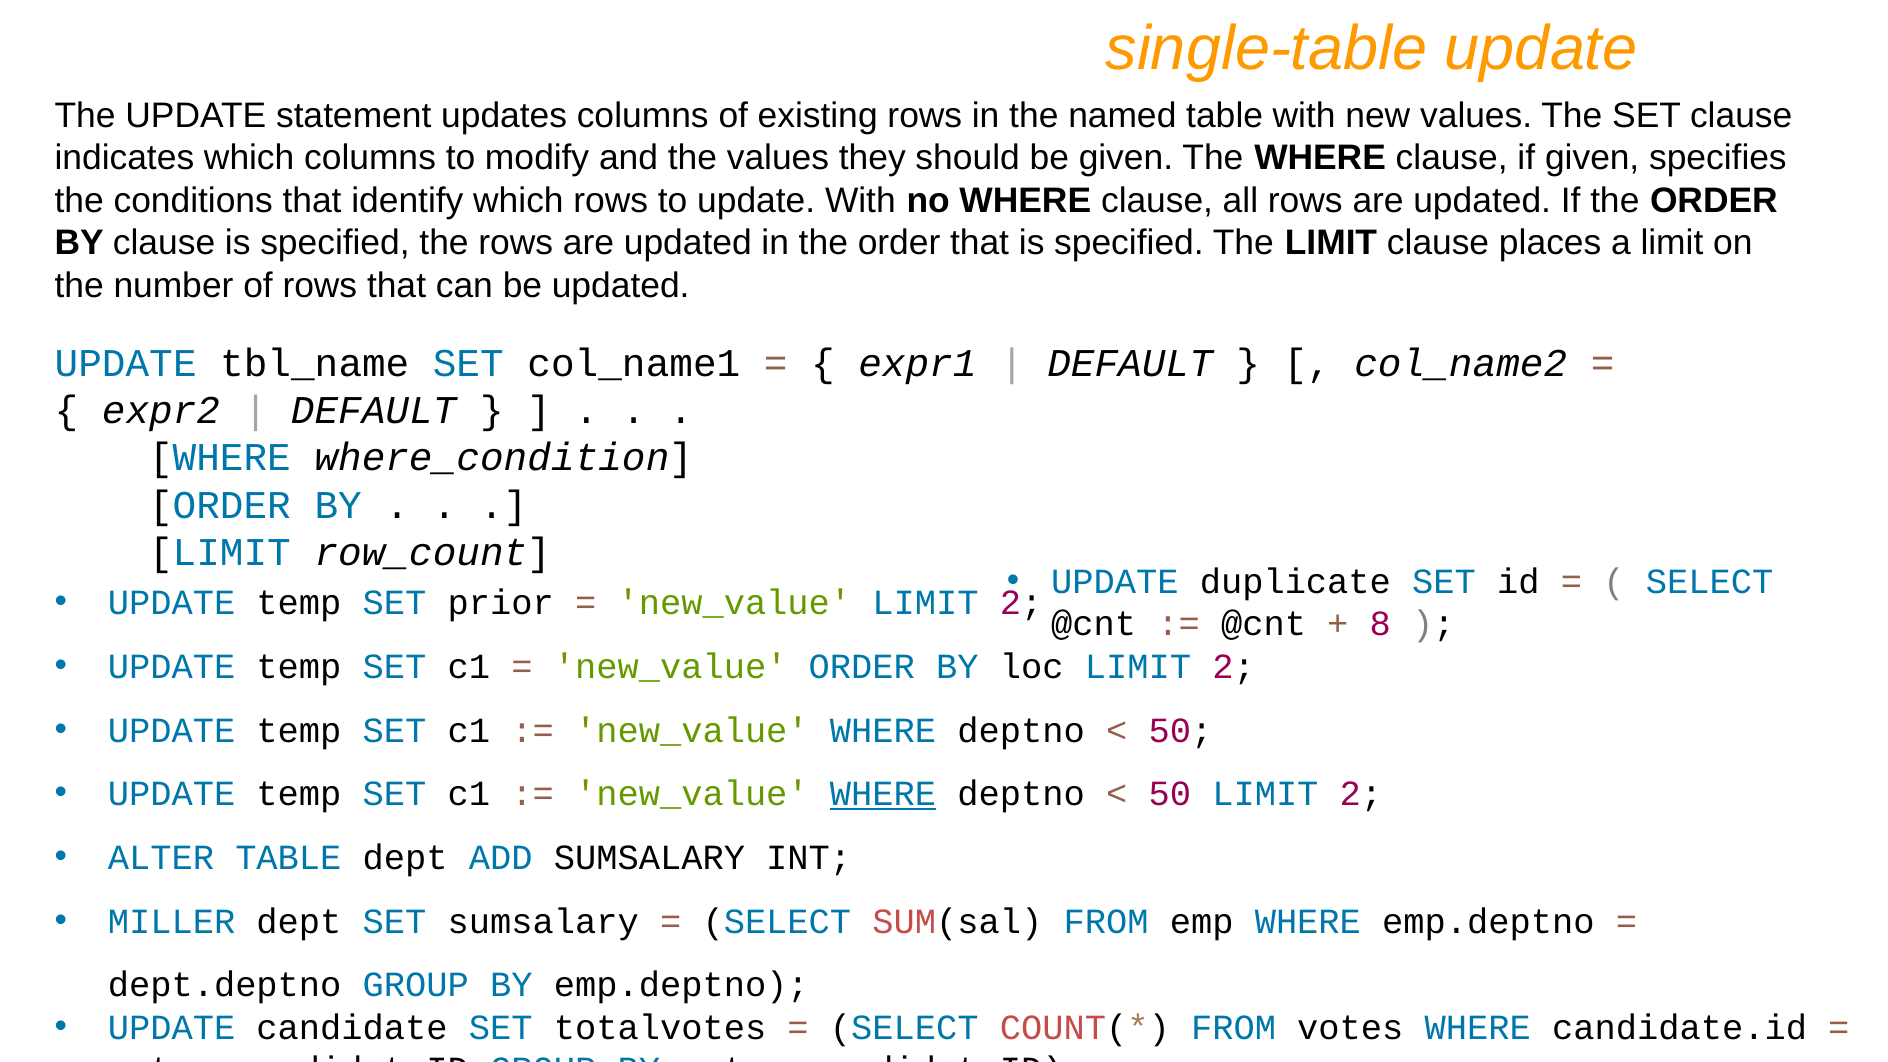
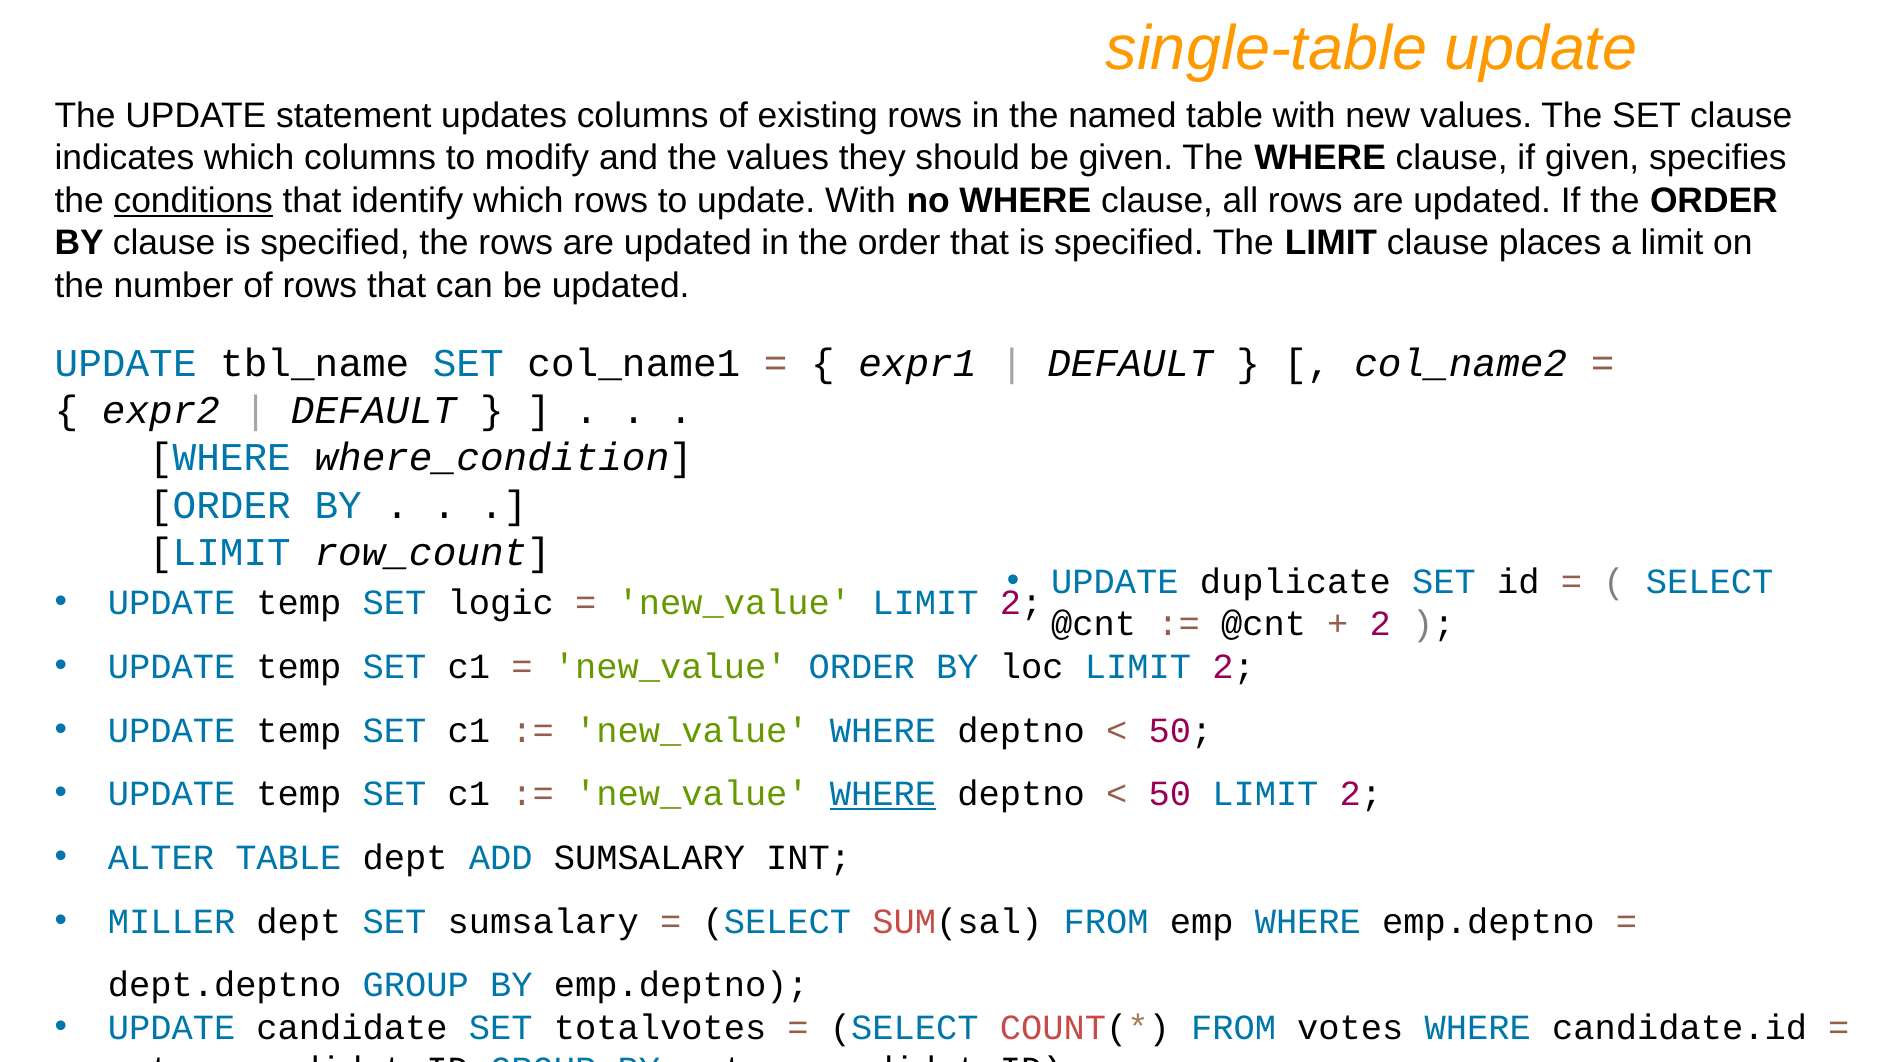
conditions underline: none -> present (193, 201)
prior: prior -> logic (501, 603)
8: 8 -> 2 (1380, 624)
